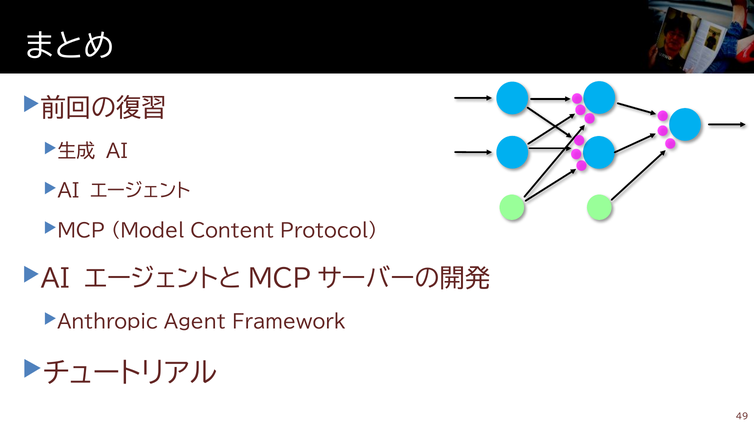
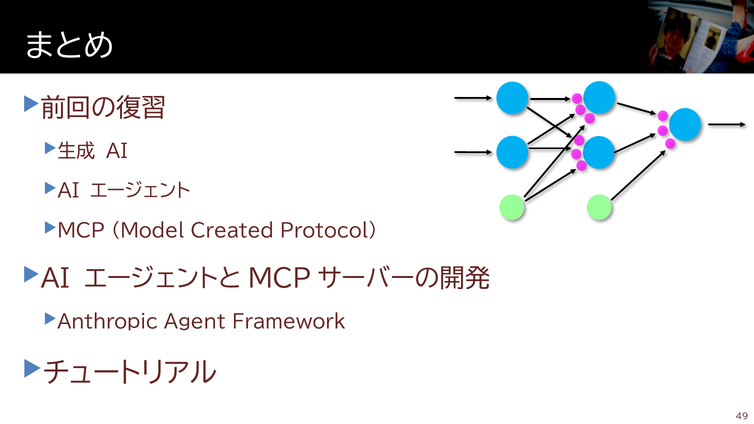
Content: Content -> Created (232, 231)
